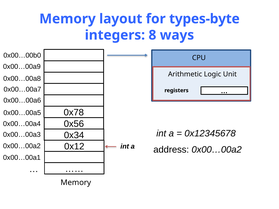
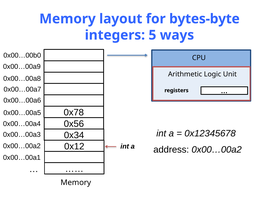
types-byte: types-byte -> bytes-byte (204, 19)
8: 8 -> 5 (152, 35)
